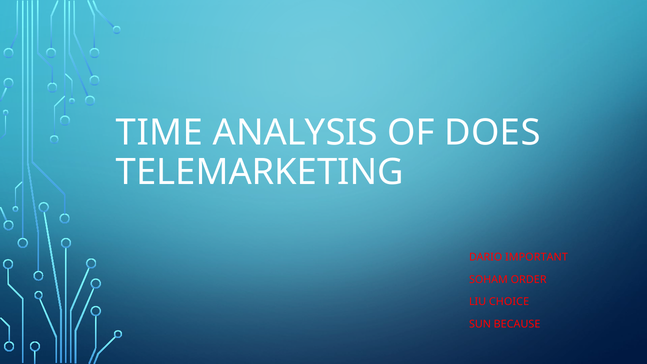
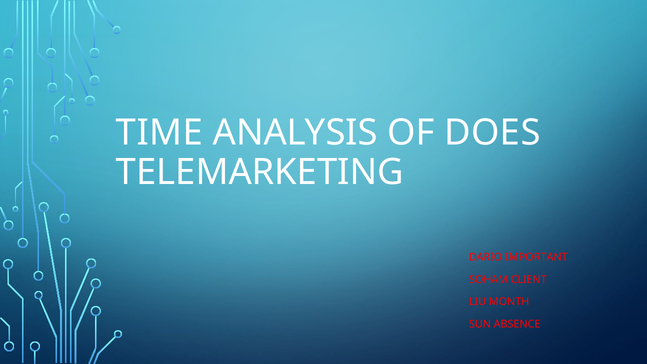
ORDER: ORDER -> CLIENT (529, 280)
CHOICE: CHOICE -> MONTH (509, 302)
BECAUSE: BECAUSE -> ABSENCE (517, 324)
